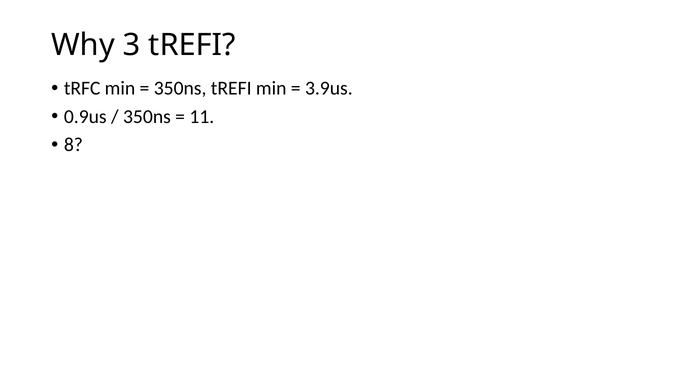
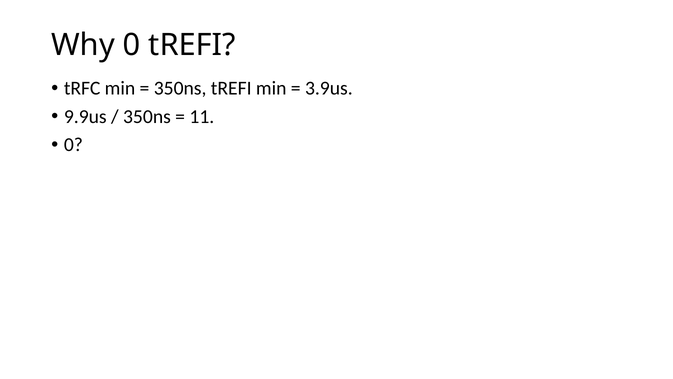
Why 3: 3 -> 0 (132, 45)
0.9us: 0.9us -> 9.9us (85, 117)
8: 8 -> 0 (73, 145)
